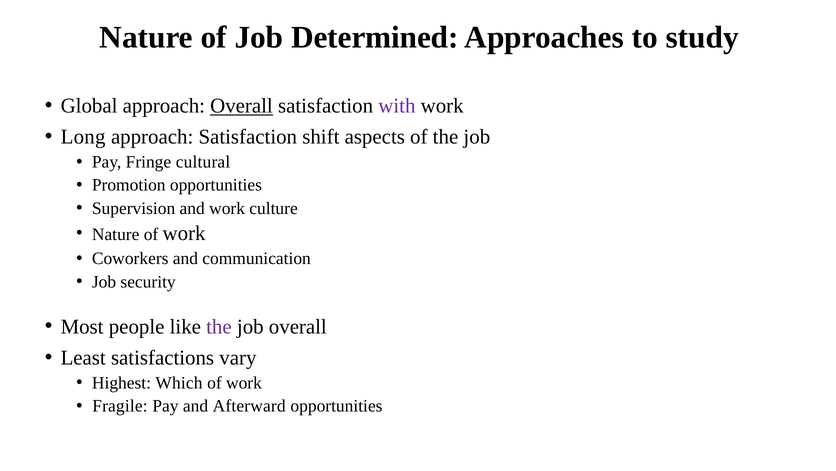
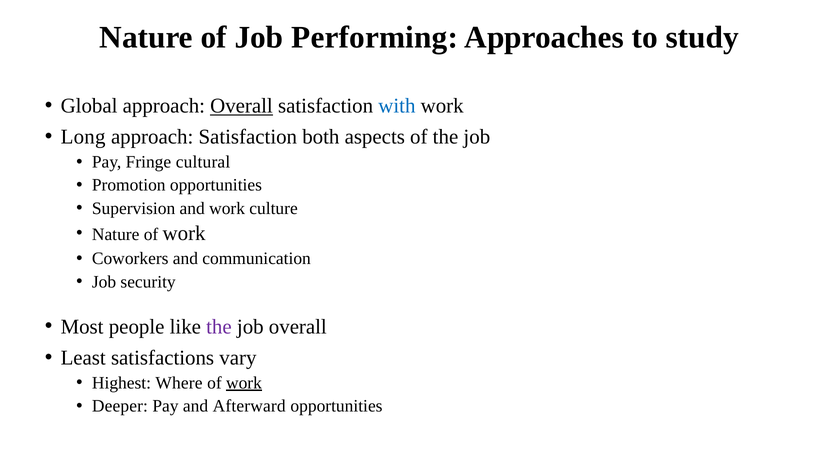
Determined: Determined -> Performing (375, 37)
with colour: purple -> blue (397, 106)
shift: shift -> both (321, 137)
Which: Which -> Where (179, 382)
work underline: none -> present (244, 382)
Fragile: Fragile -> Deeper (120, 405)
